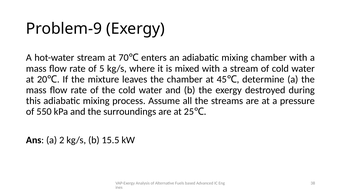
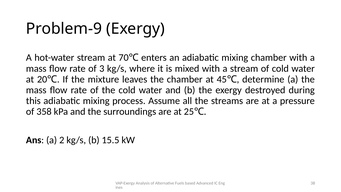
5: 5 -> 3 (102, 68)
550: 550 -> 358 (44, 111)
